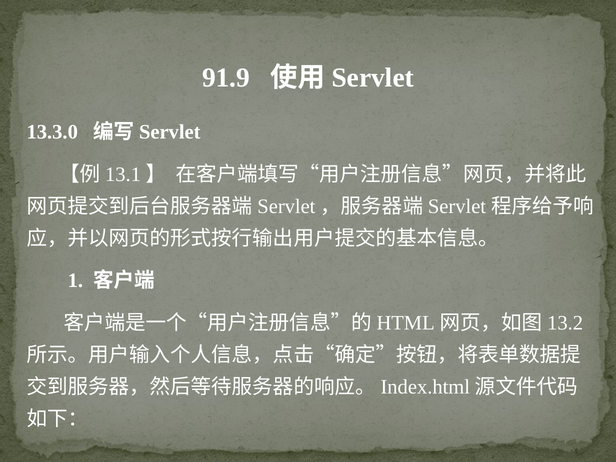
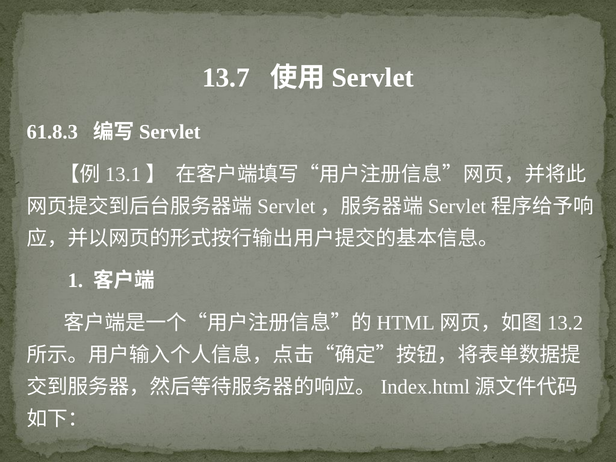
91.9: 91.9 -> 13.7 (226, 78)
13.3.0: 13.3.0 -> 61.8.3 (52, 132)
